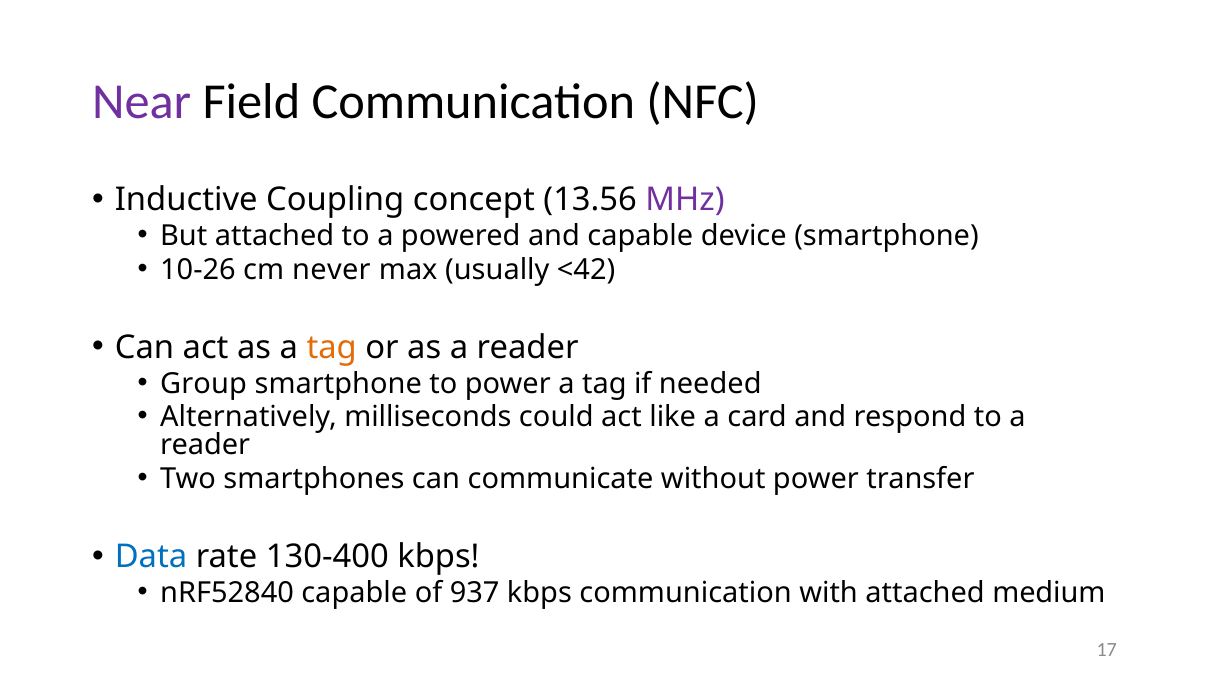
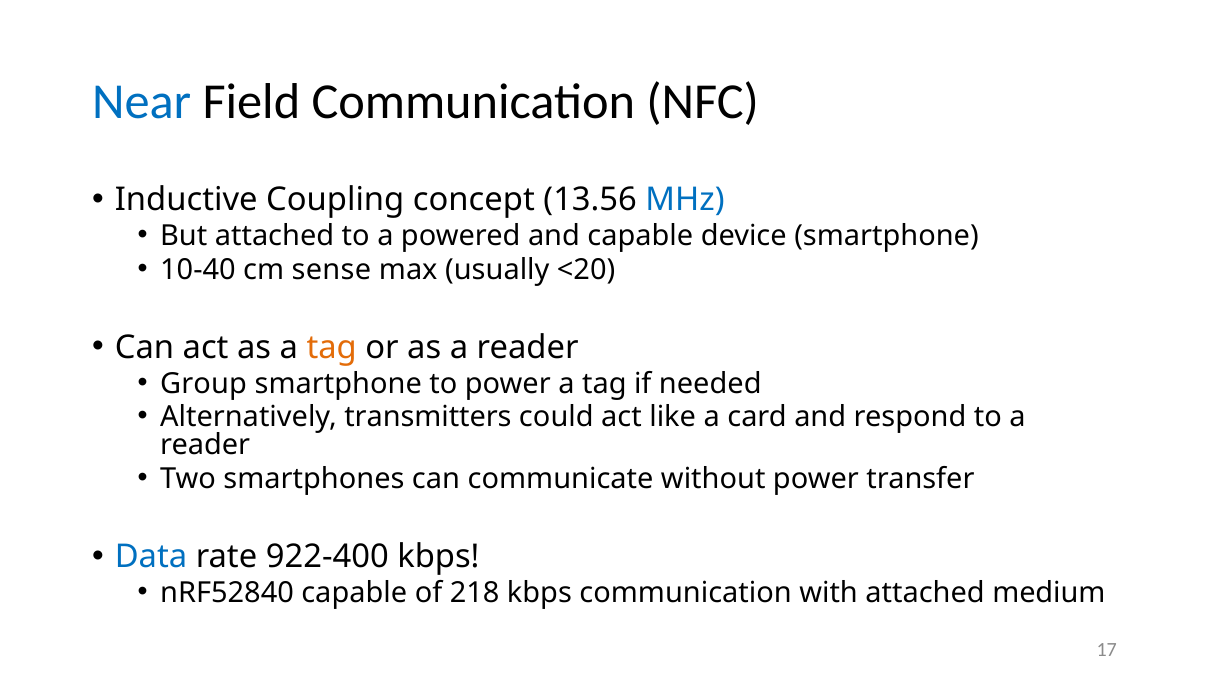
Near colour: purple -> blue (142, 102)
MHz colour: purple -> blue (685, 200)
10-26: 10-26 -> 10-40 (198, 270)
never: never -> sense (331, 270)
<42: <42 -> <20 (586, 270)
milliseconds: milliseconds -> transmitters (428, 417)
130-400: 130-400 -> 922-400 (327, 557)
937: 937 -> 218 (475, 593)
